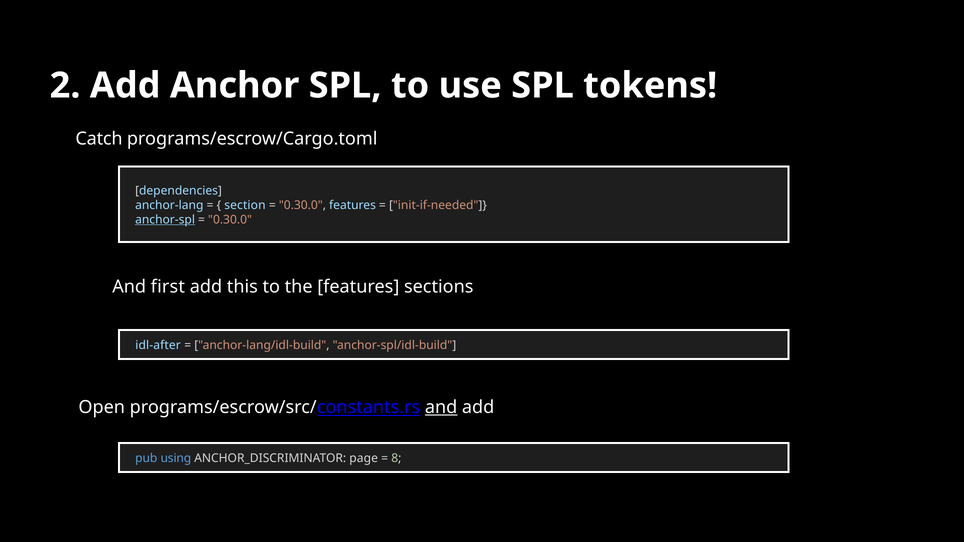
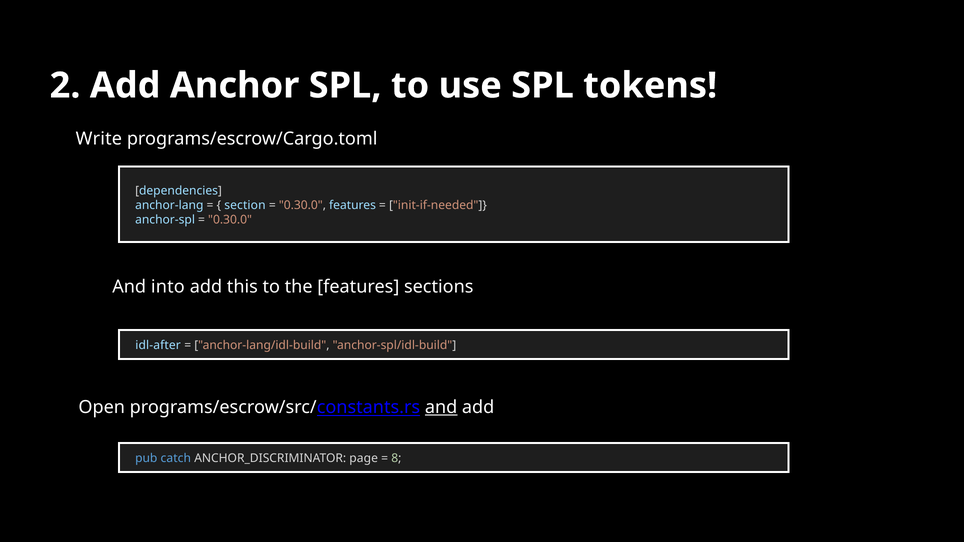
Catch: Catch -> Write (99, 139)
anchor-spl underline: present -> none (165, 220)
first: first -> into (168, 287)
using: using -> catch (176, 459)
